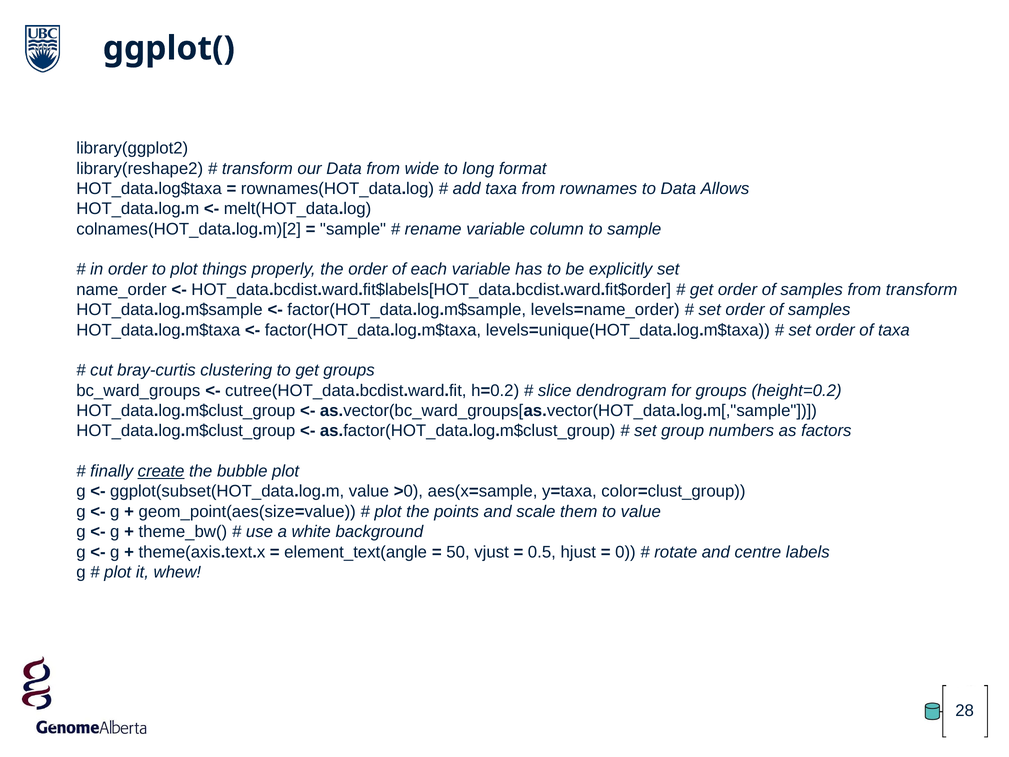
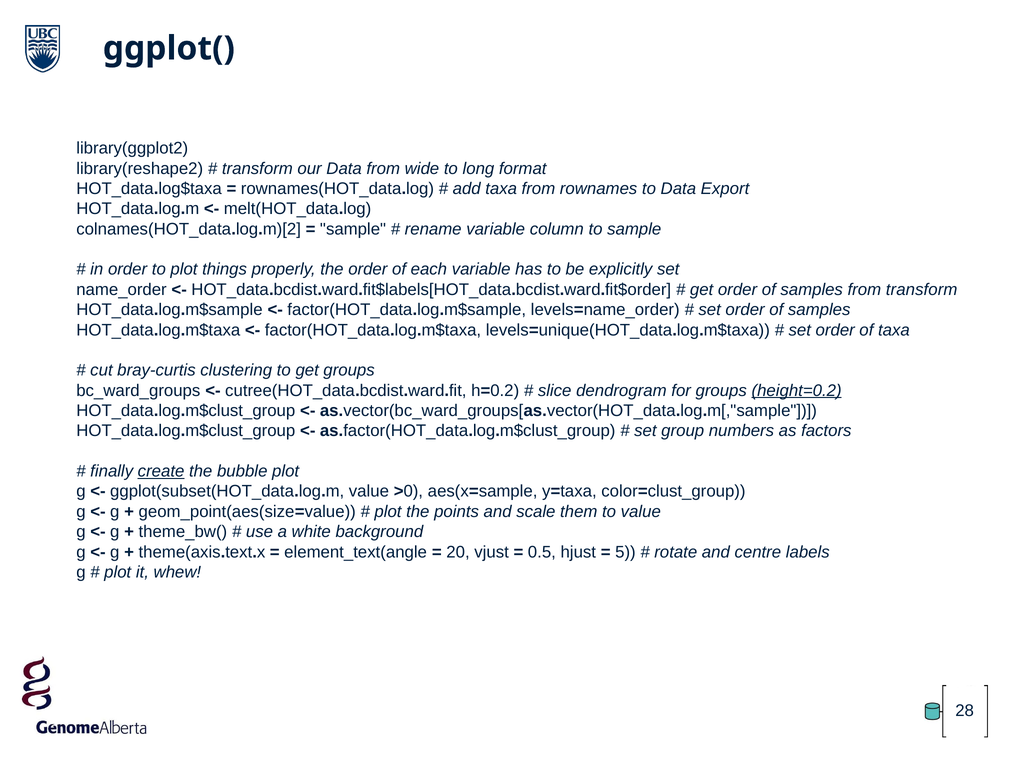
Allows: Allows -> Export (725, 189)
height=0.2 underline: none -> present (797, 390)
50: 50 -> 20 (458, 552)
0: 0 -> 5 (625, 552)
